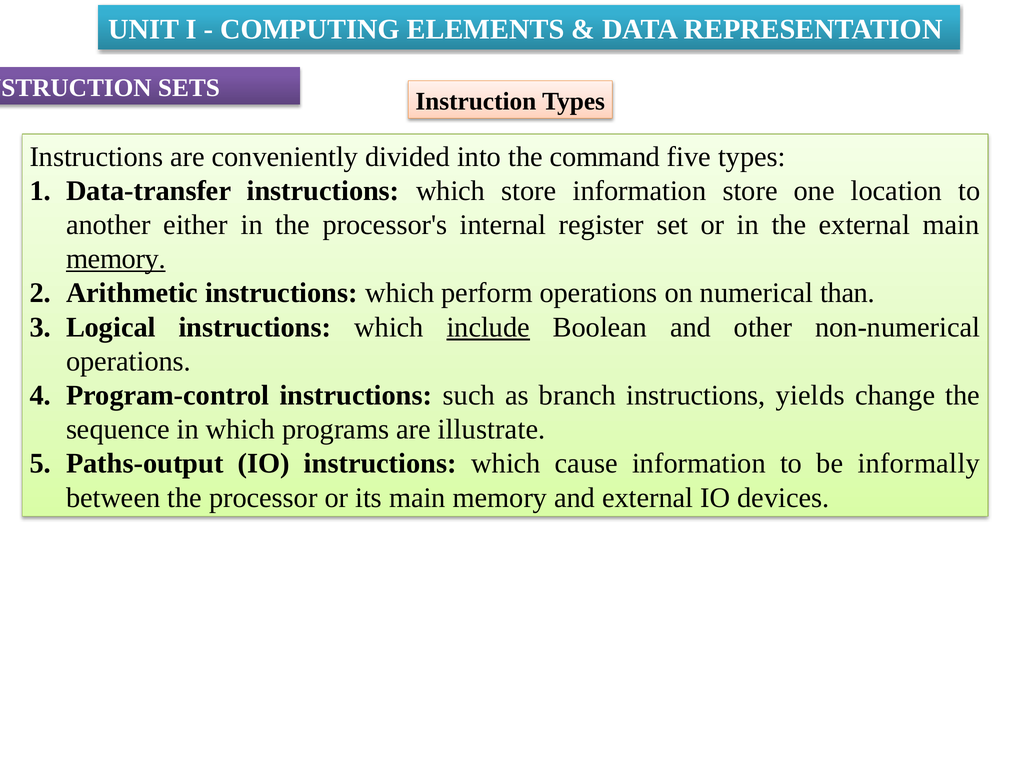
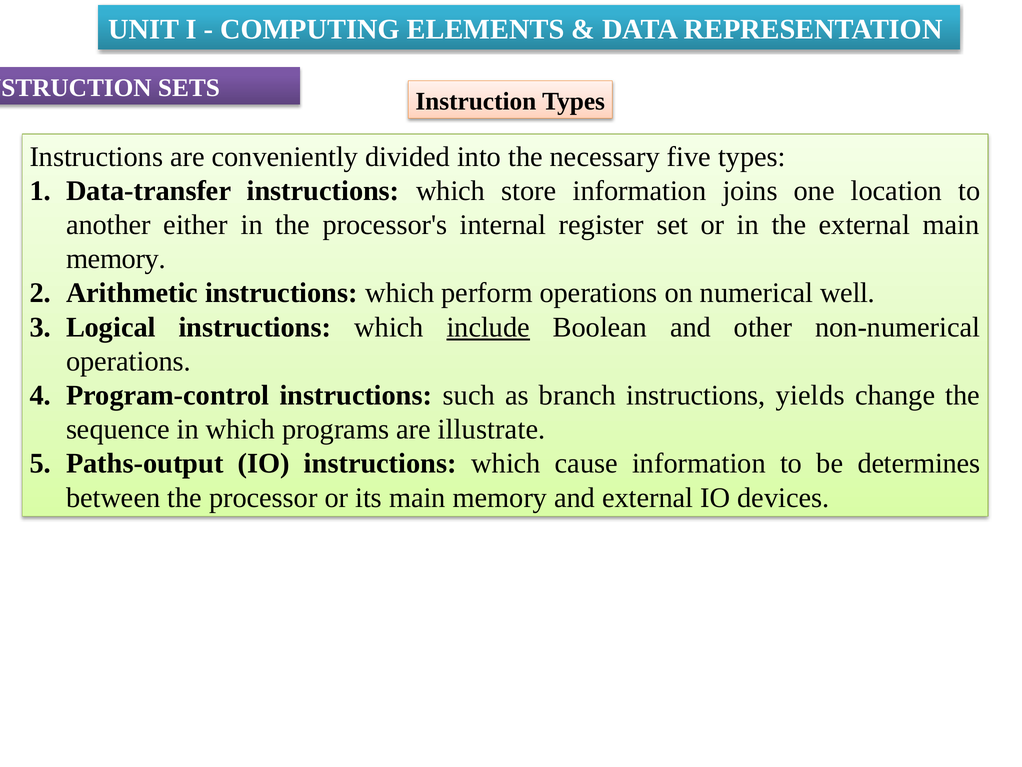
command: command -> necessary (605, 157)
information store: store -> joins (750, 191)
memory underline: present -> none (116, 259)
than: than -> well (847, 293)
informally: informally -> determines (919, 463)
